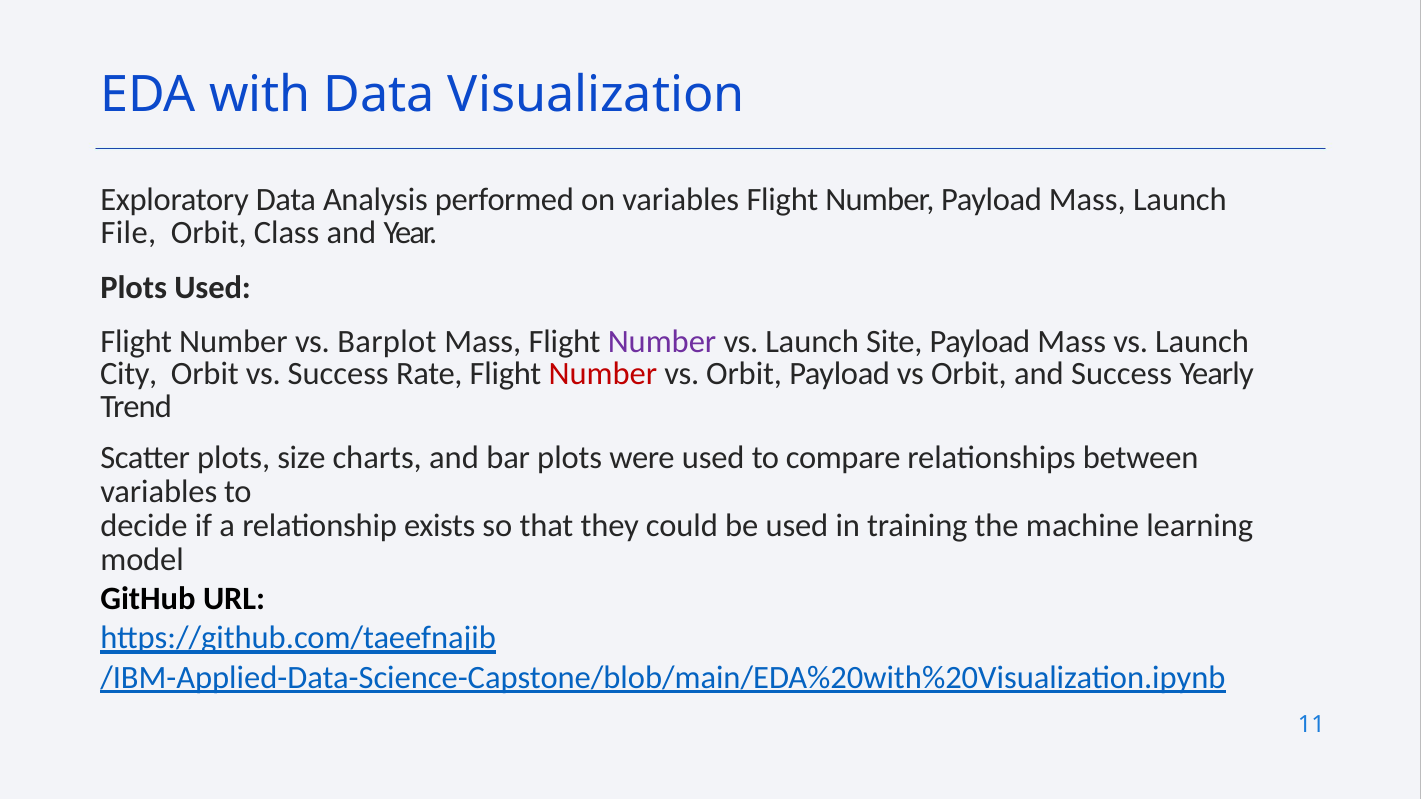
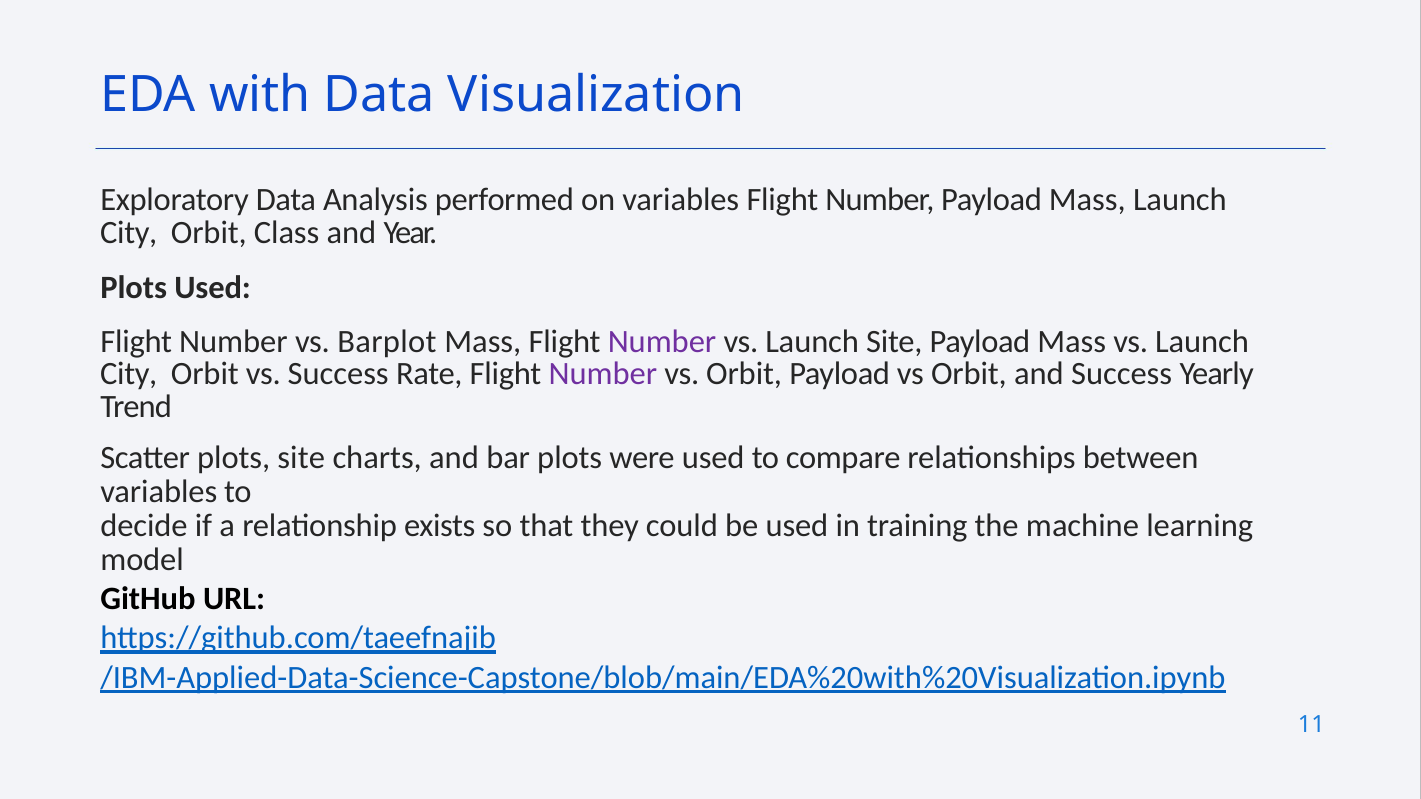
File: File -> City (129, 233)
Number colour: red -> purple (603, 374)
plots size: size -> site (301, 458)
